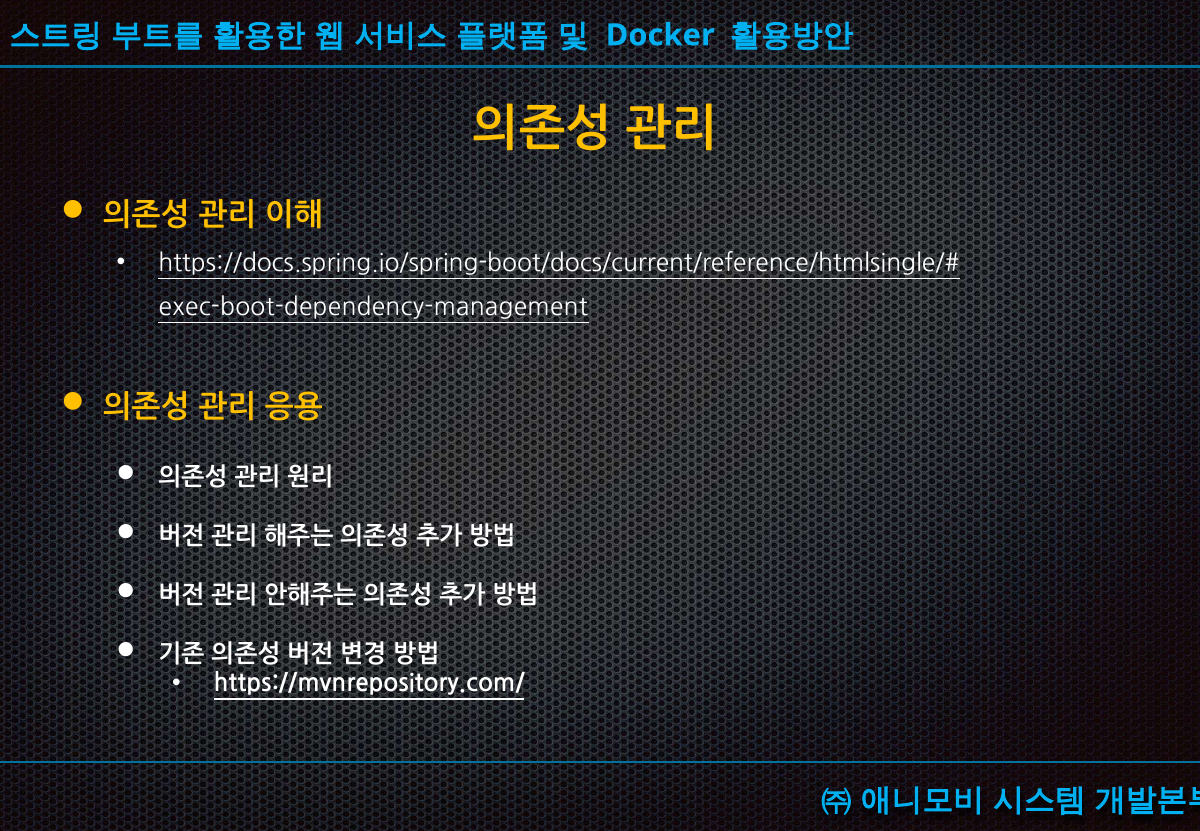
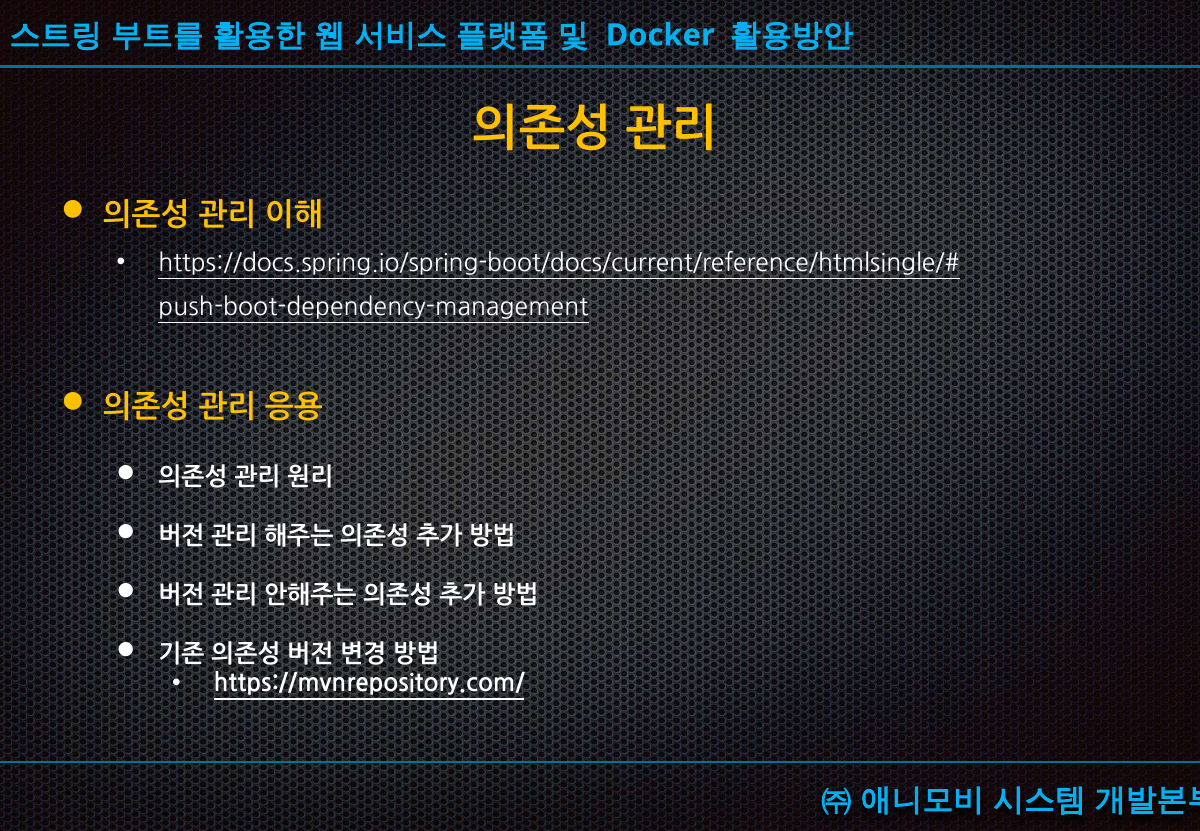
exec-boot-dependency-management: exec-boot-dependency-management -> push-boot-dependency-management (373, 307)
